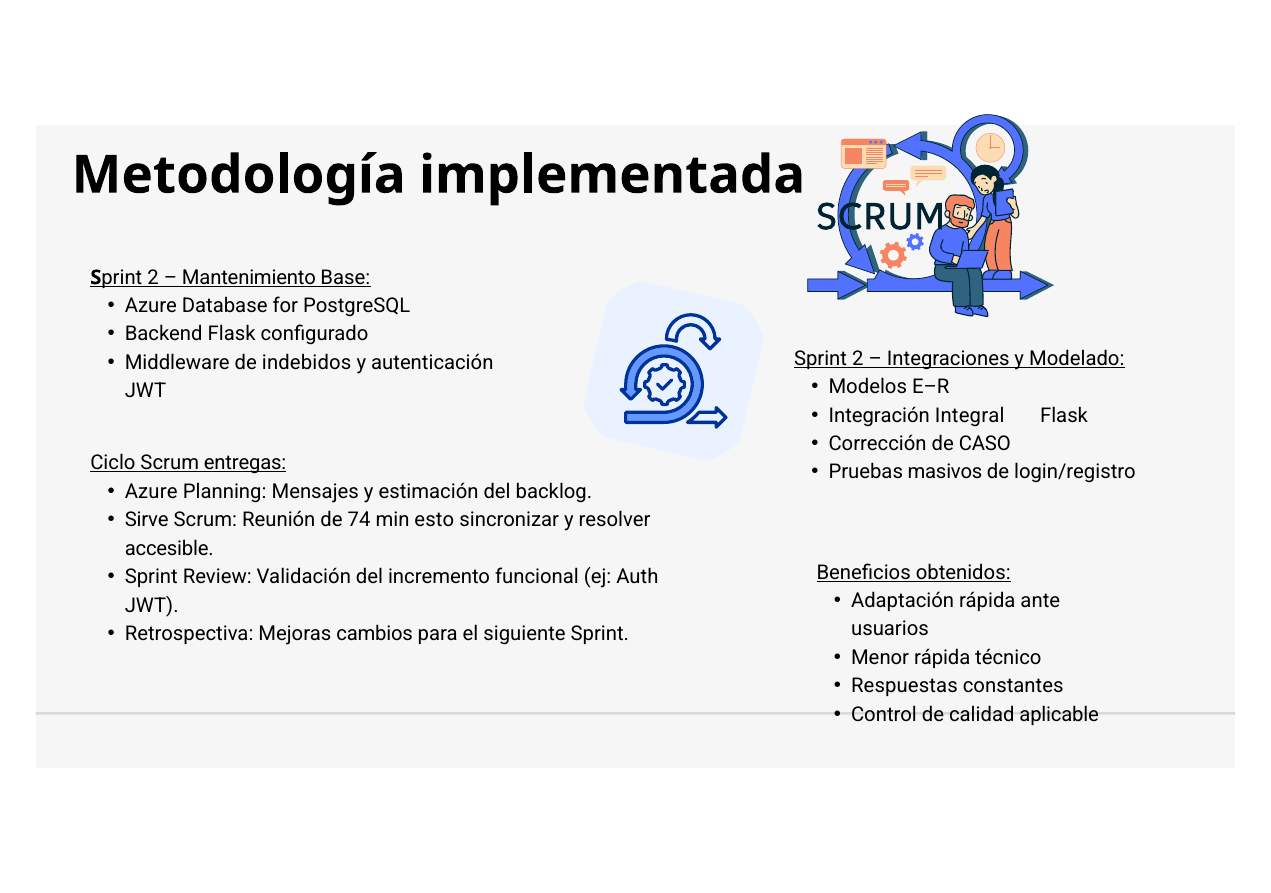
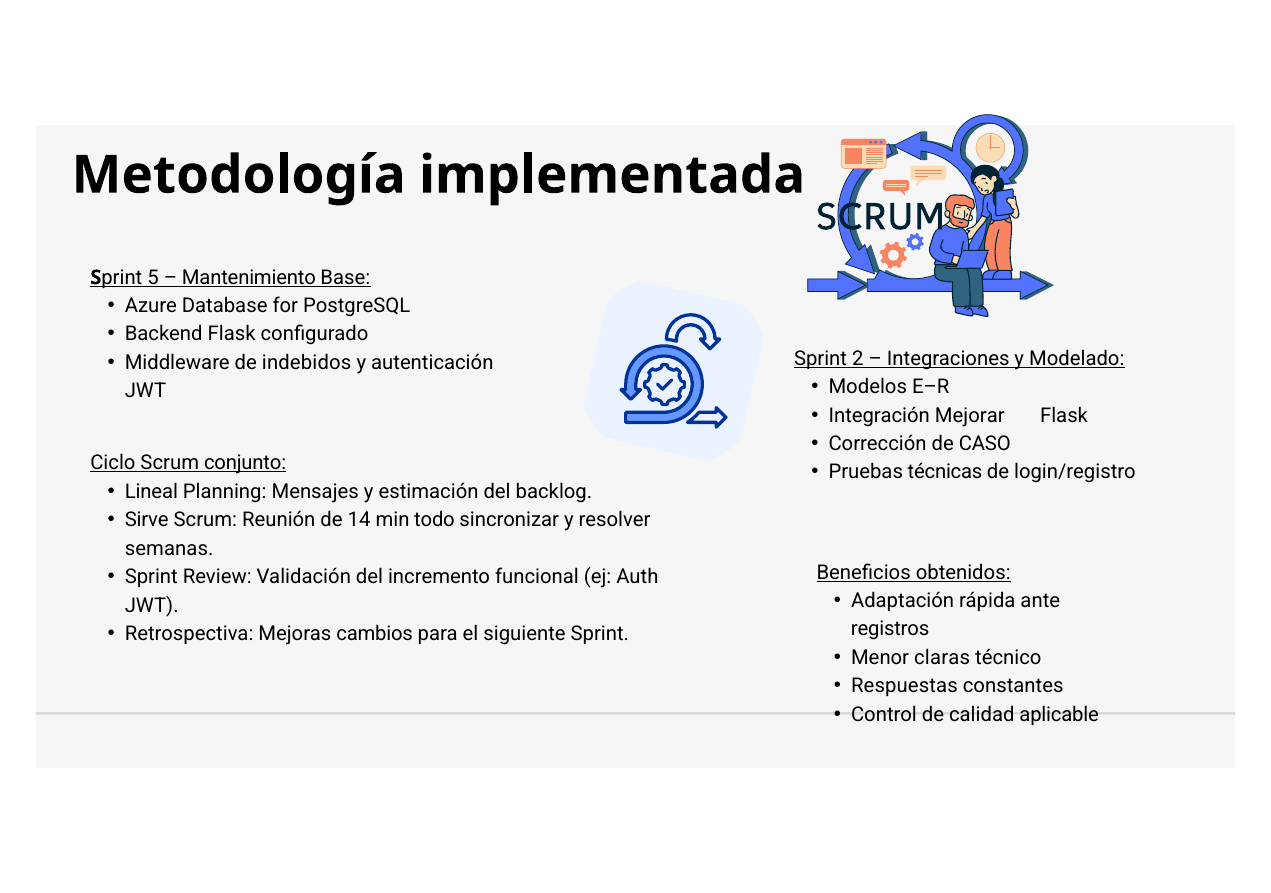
2: 2 -> 5 (153, 278)
Integral: Integral -> Mejorar (970, 416)
entregas: entregas -> conjunto (245, 463)
masivos: masivos -> técnicas (945, 472)
Azure: Azure -> Lineal (151, 492)
74: 74 -> 14 (359, 520)
esto: esto -> todo (435, 520)
accesible: accesible -> semanas (169, 549)
usuarios: usuarios -> registros (890, 629)
Menor rápida: rápida -> claras (942, 658)
